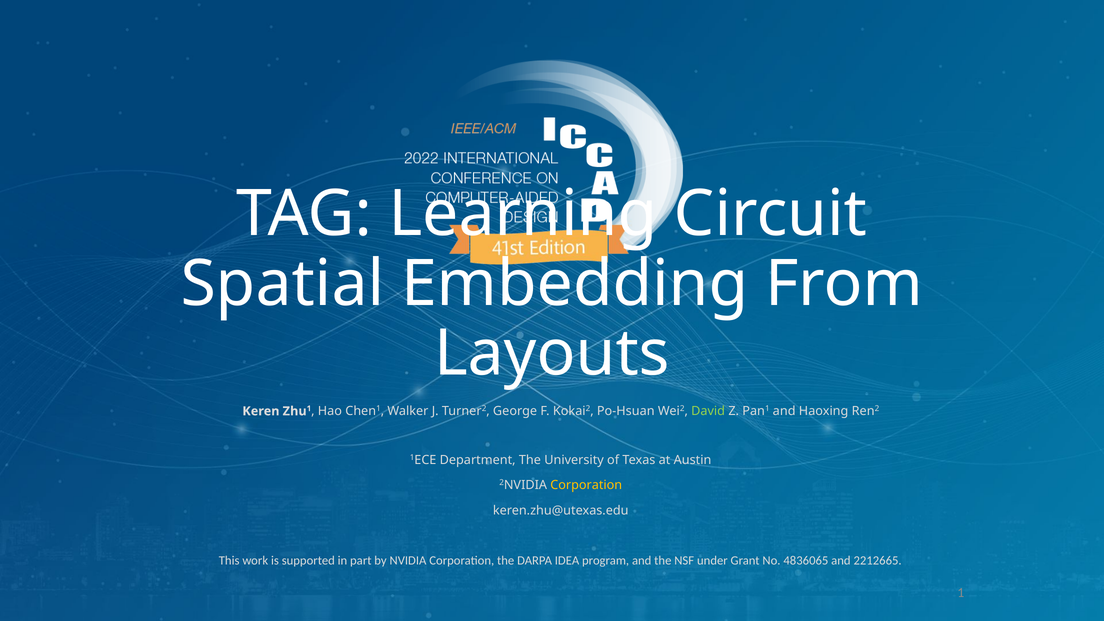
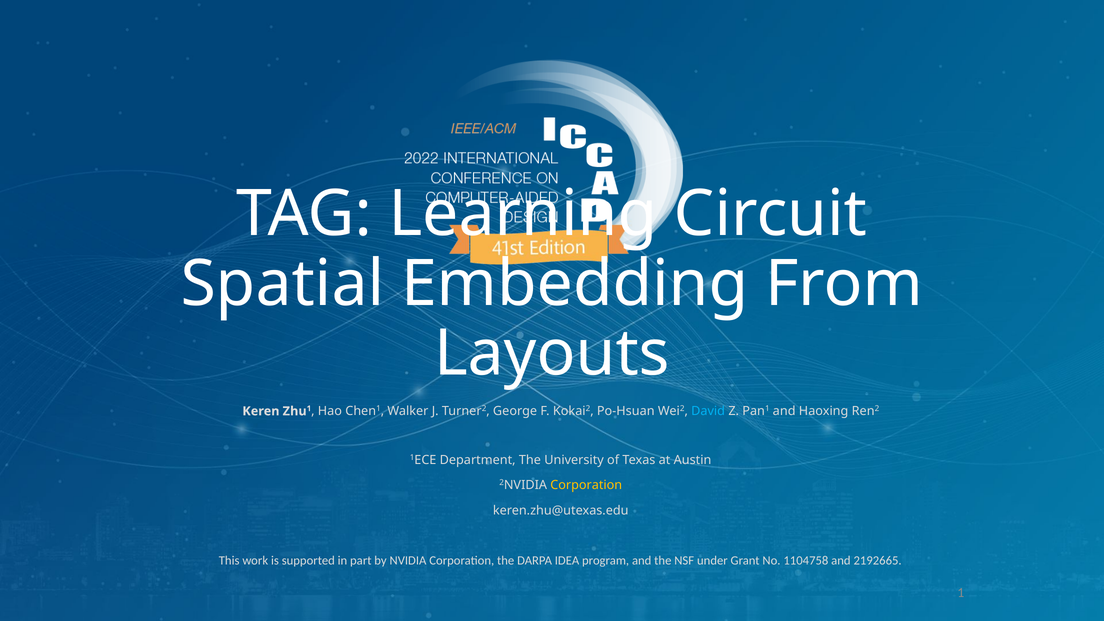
David colour: light green -> light blue (708, 411)
4836065: 4836065 -> 1104758 (806, 561)
2212665: 2212665 -> 2192665 (878, 561)
